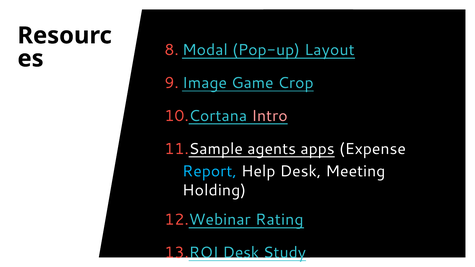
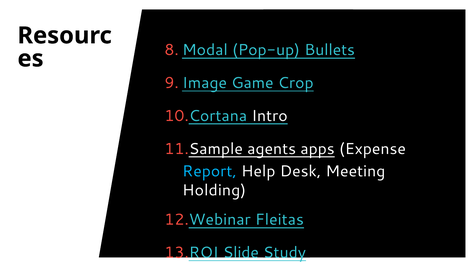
Layout: Layout -> Bullets (330, 50)
Intro colour: pink -> white (270, 116)
Rating: Rating -> Fleitas (279, 220)
Desk: Desk -> Slide (241, 253)
